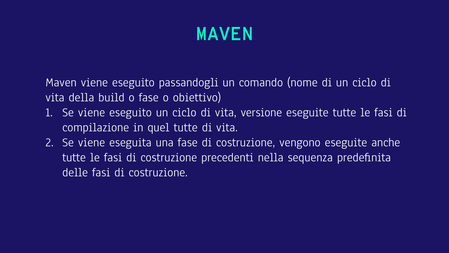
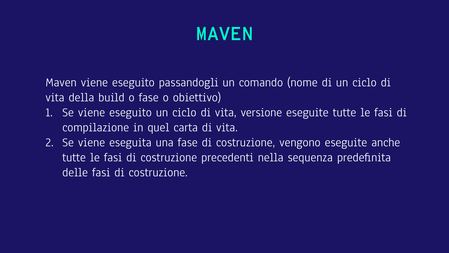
quel tutte: tutte -> carta (186, 127)
